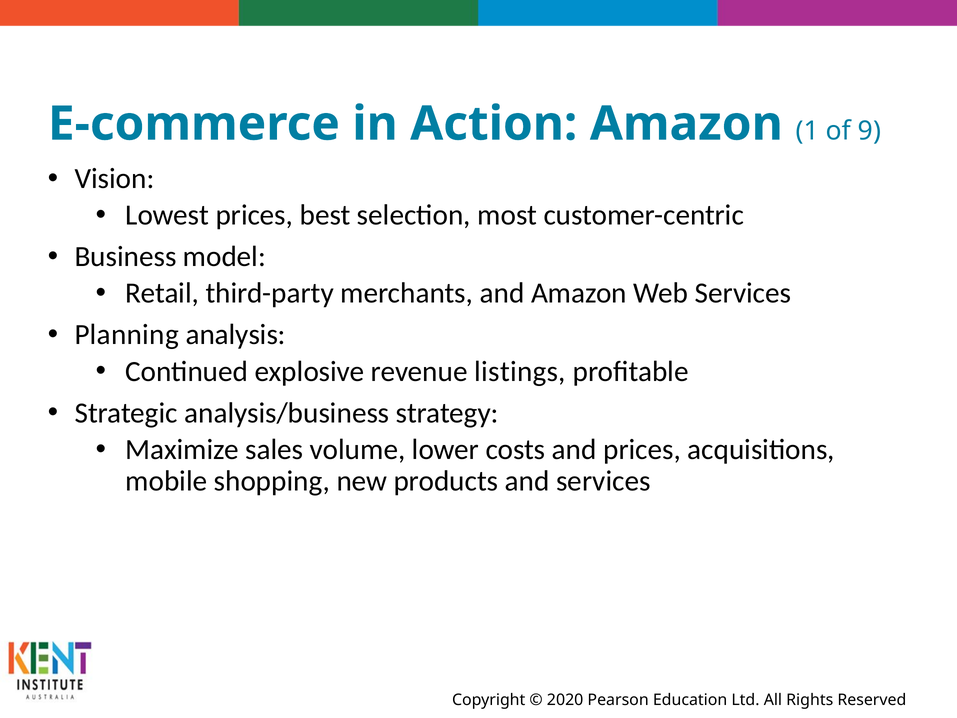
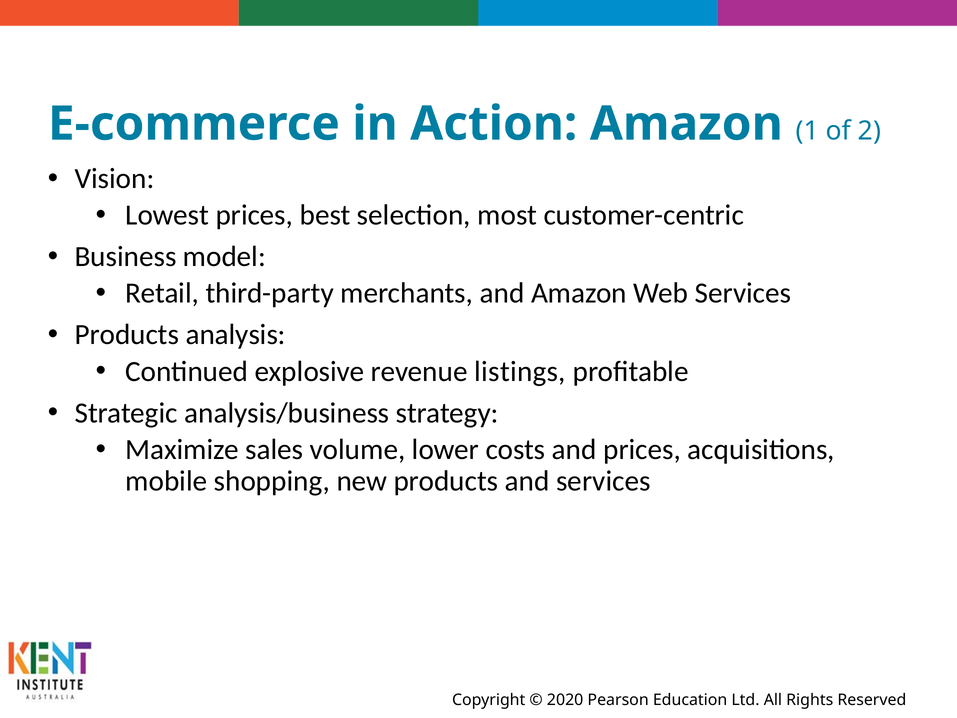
9: 9 -> 2 (869, 131)
Planning: Planning -> Products (127, 335)
